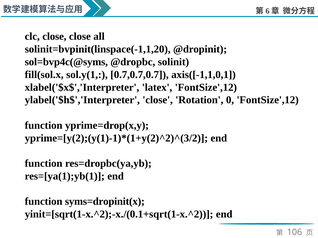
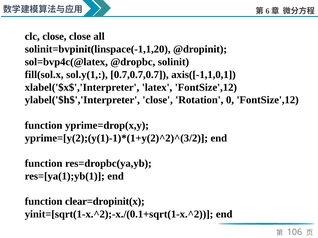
sol=bvp4c(@syms: sol=bvp4c(@syms -> sol=bvp4c(@latex (66, 62)
syms=dropinit(x: syms=dropinit(x -> clear=dropinit(x (105, 202)
